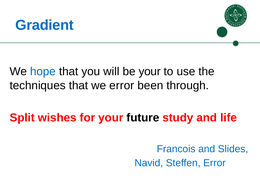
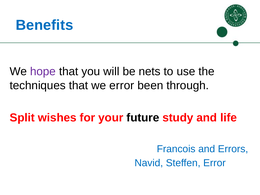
Gradient: Gradient -> Benefits (44, 25)
hope colour: blue -> purple (43, 72)
be your: your -> nets (150, 72)
Slides: Slides -> Errors (233, 149)
